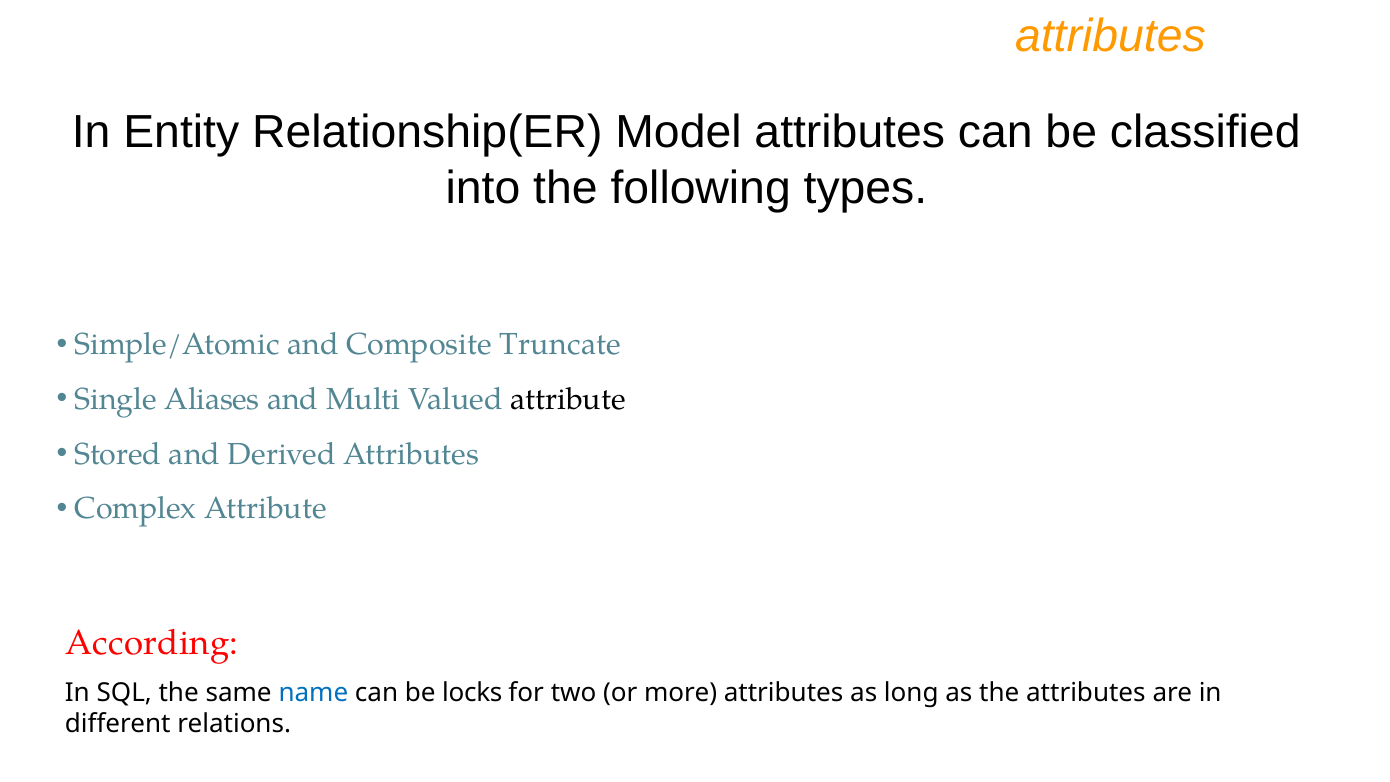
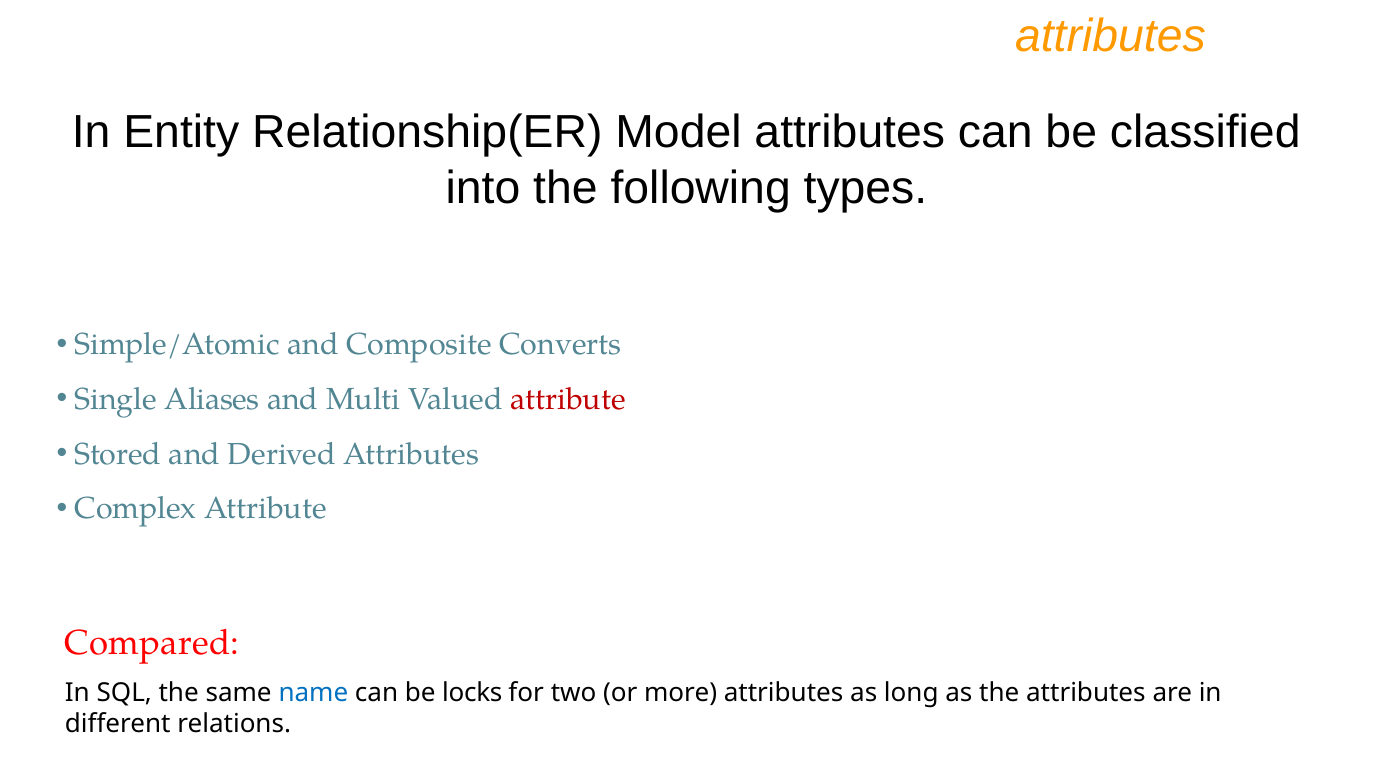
Truncate: Truncate -> Converts (560, 345)
attribute colour: black -> red (568, 399)
According: According -> Compared (152, 643)
